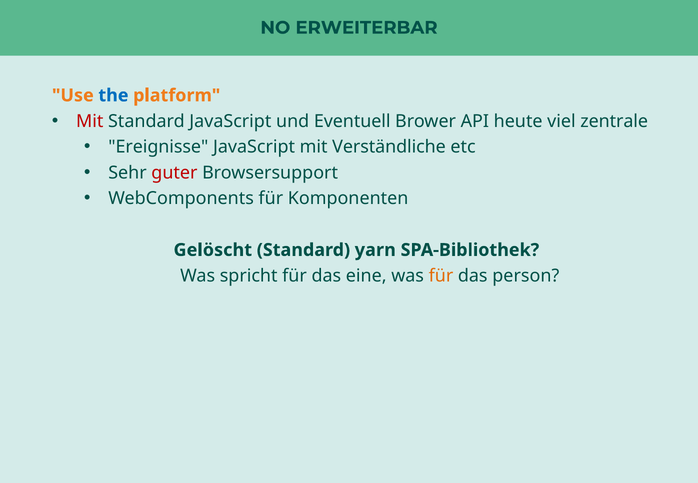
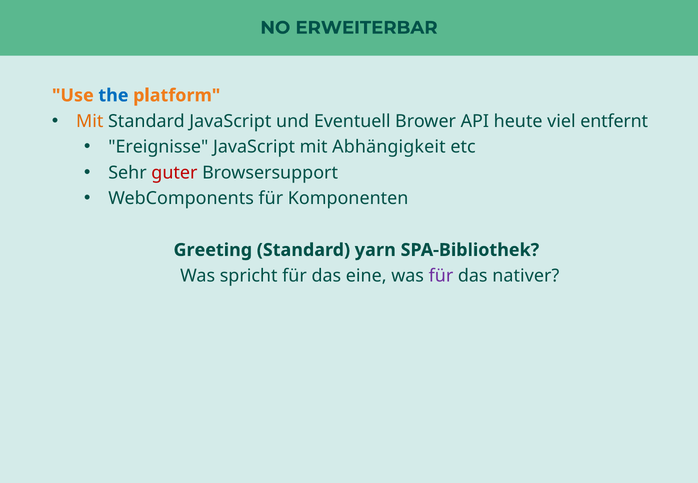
Mit colour: red -> orange (90, 121)
zentrale: zentrale -> entfernt (614, 121)
Verständliche: Verständliche -> Abhängigkeit (389, 147)
Gelöscht: Gelöscht -> Greeting (213, 250)
für colour: orange -> purple (441, 276)
person: person -> nativer (526, 276)
